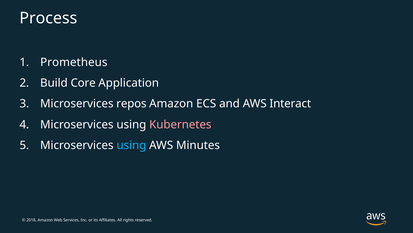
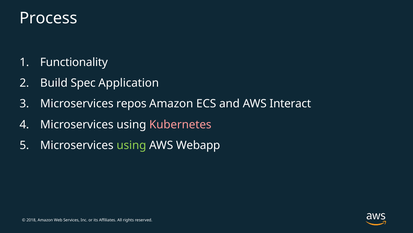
Prometheus: Prometheus -> Functionality (74, 62)
Core: Core -> Spec (83, 83)
using colour: light blue -> light green (131, 145)
Minutes: Minutes -> Webapp (198, 145)
